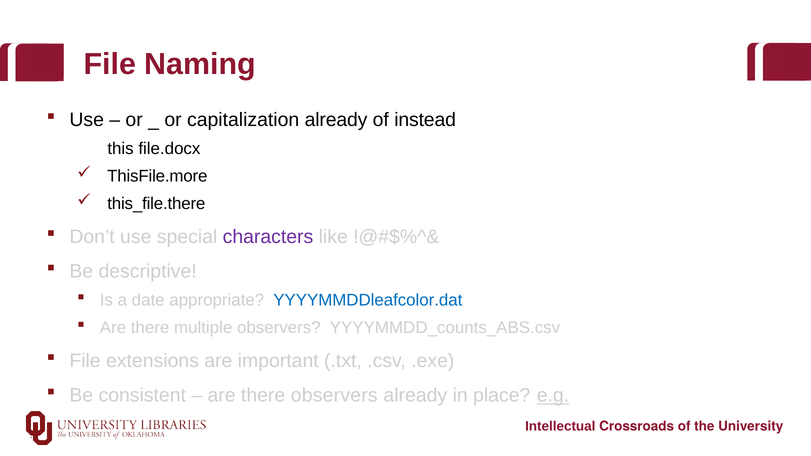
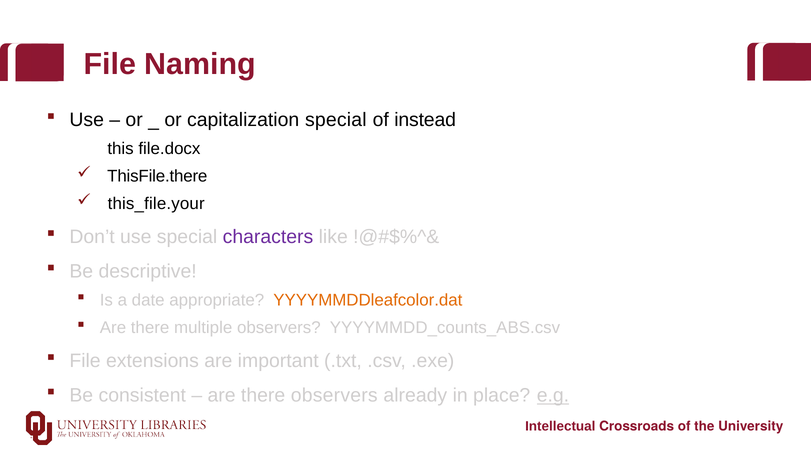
capitalization already: already -> special (336, 120)
ThisFile.more: ThisFile.more -> ThisFile.there (157, 176)
this_file.there: this_file.there -> this_file.your (156, 204)
YYYYMMDDleafcolor.dat colour: blue -> orange (368, 300)
